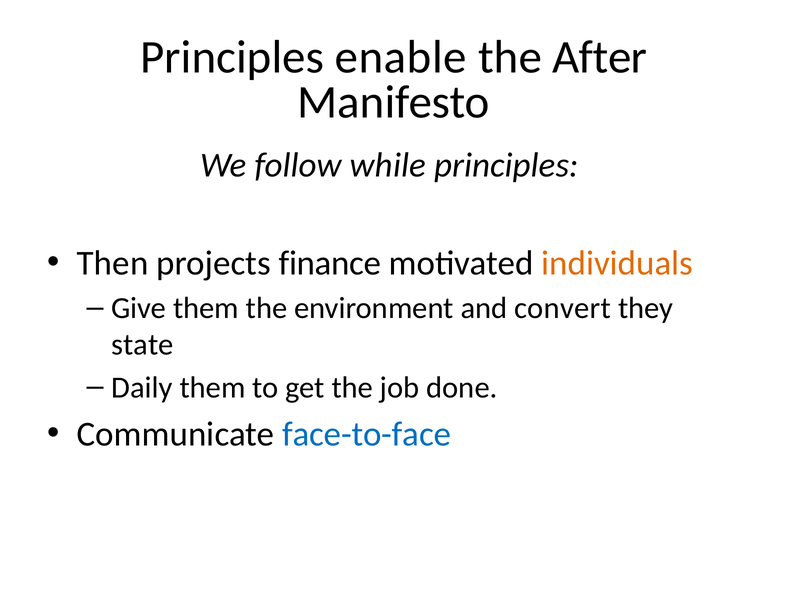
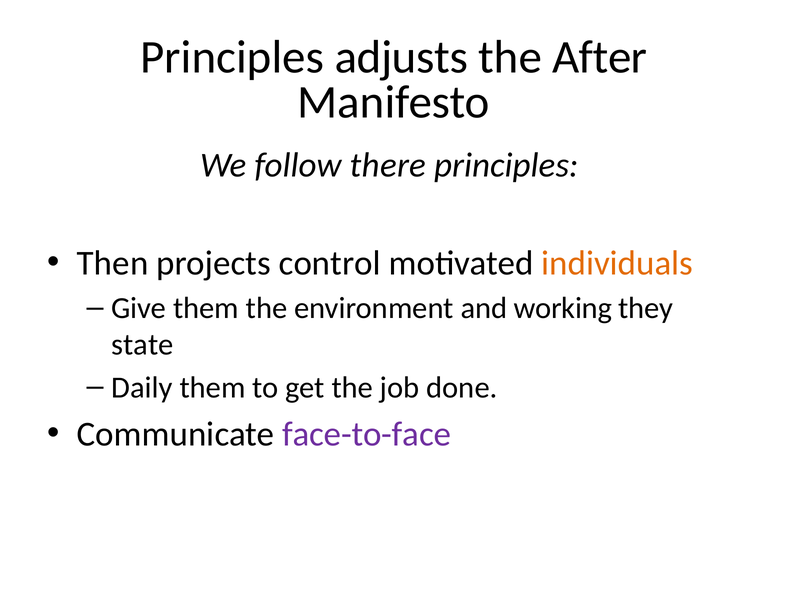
enable: enable -> adjusts (401, 57)
while: while -> there (388, 165)
finance: finance -> control (330, 263)
convert: convert -> working (563, 308)
face-to-face colour: blue -> purple (367, 434)
